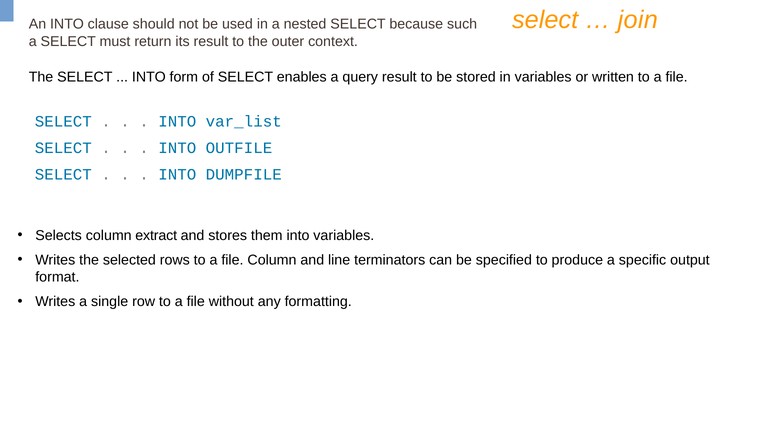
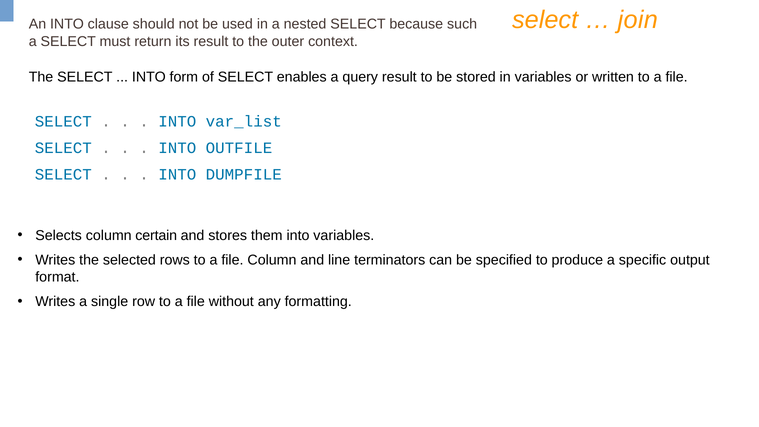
extract: extract -> certain (156, 235)
